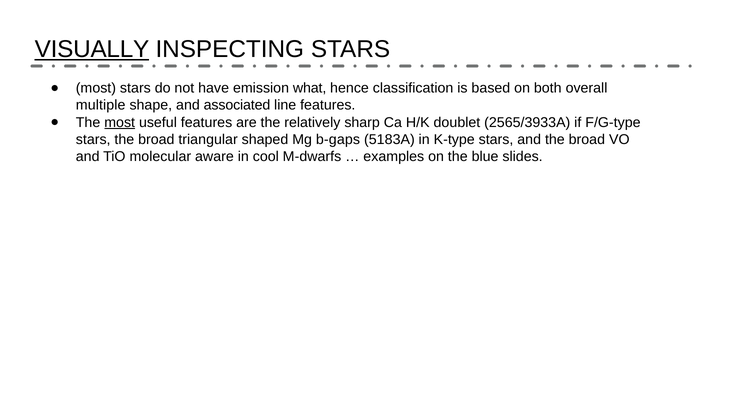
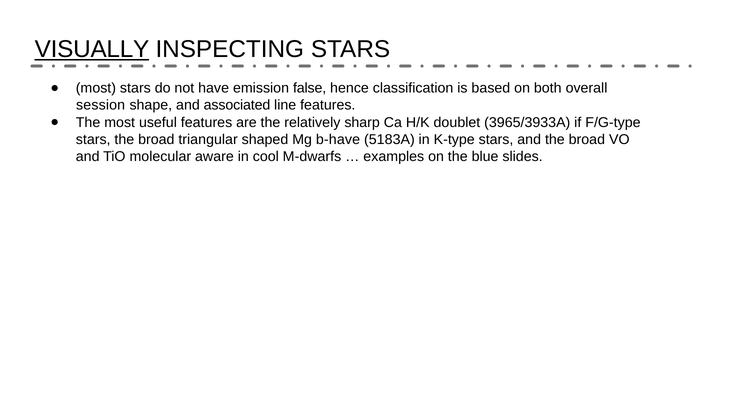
what: what -> false (310, 88)
multiple: multiple -> session (101, 105)
most underline: present -> none (120, 123)
2565/3933A: 2565/3933A -> 3965/3933A (527, 123)
b-gaps: b-gaps -> b-have (338, 140)
